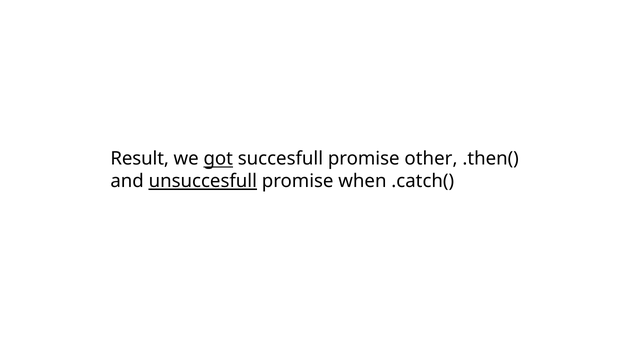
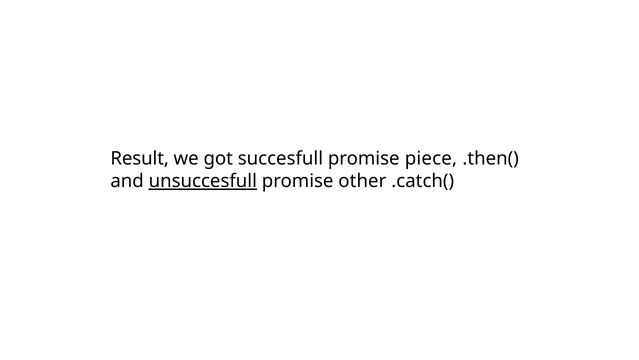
got underline: present -> none (218, 159)
other: other -> piece (431, 159)
when: when -> other (362, 181)
